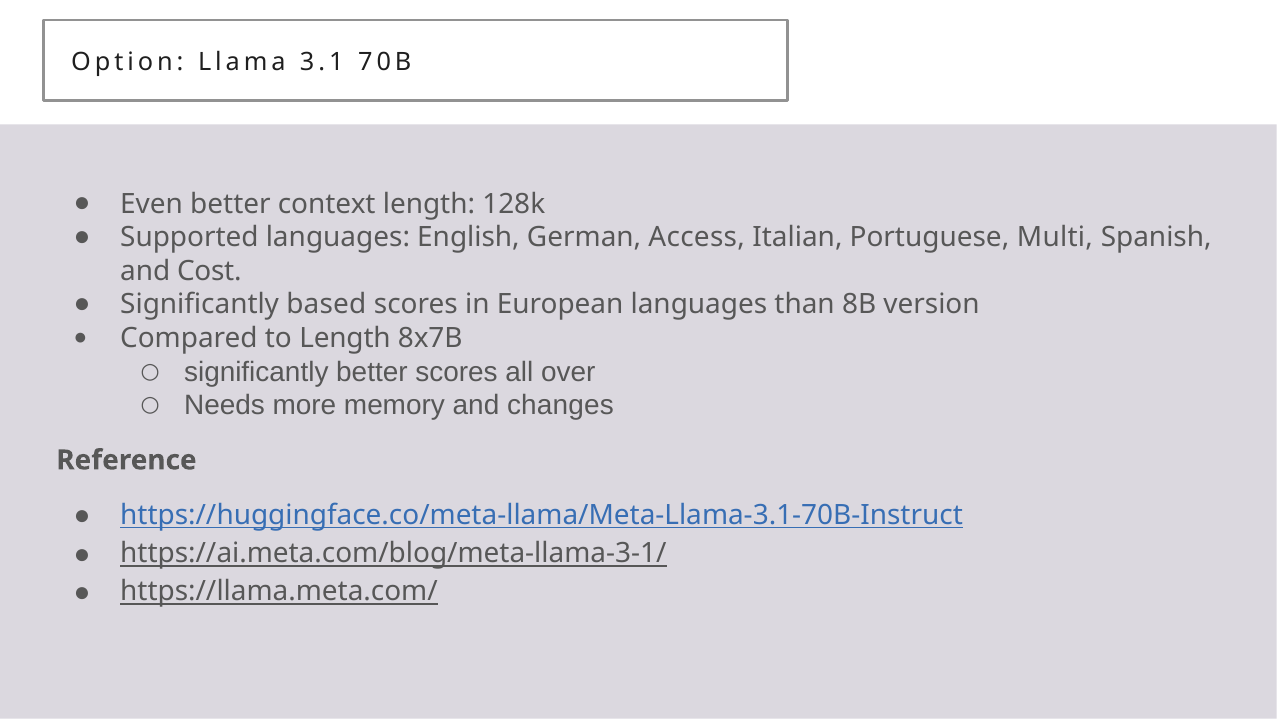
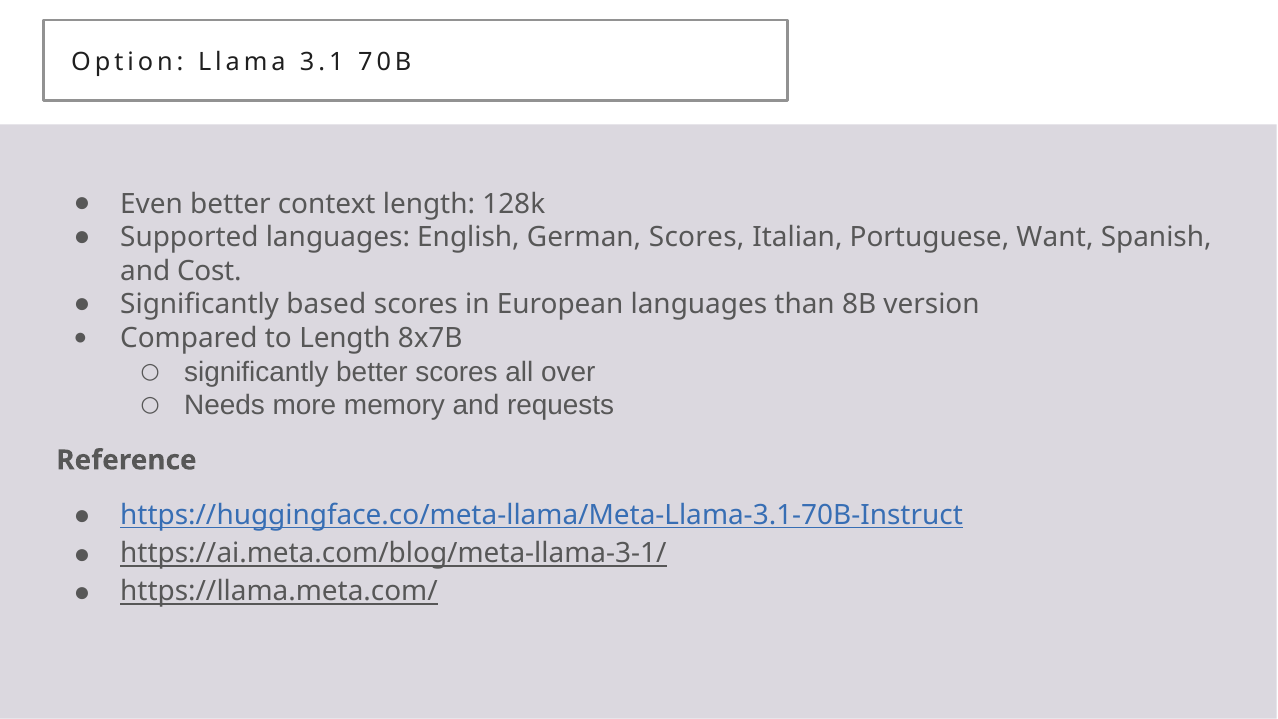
German Access: Access -> Scores (697, 238)
Multi: Multi -> Want (1055, 238)
changes: changes -> requests (561, 405)
